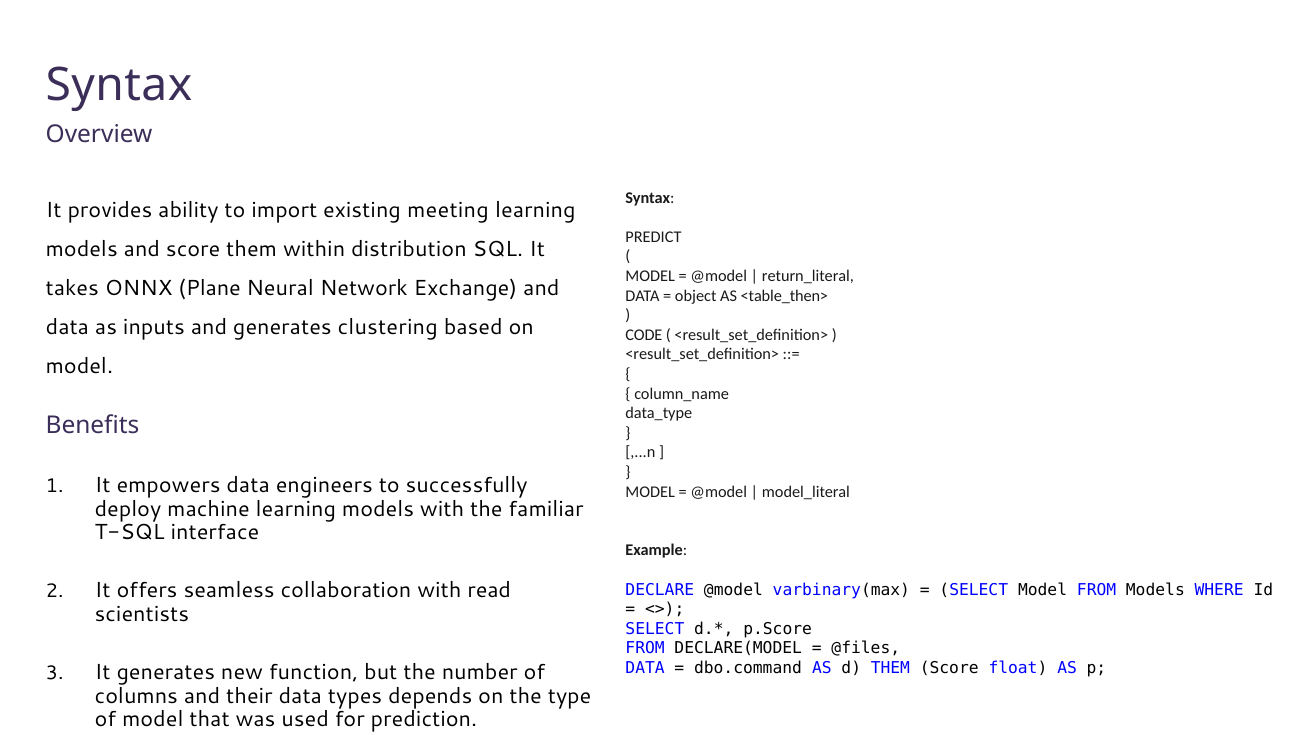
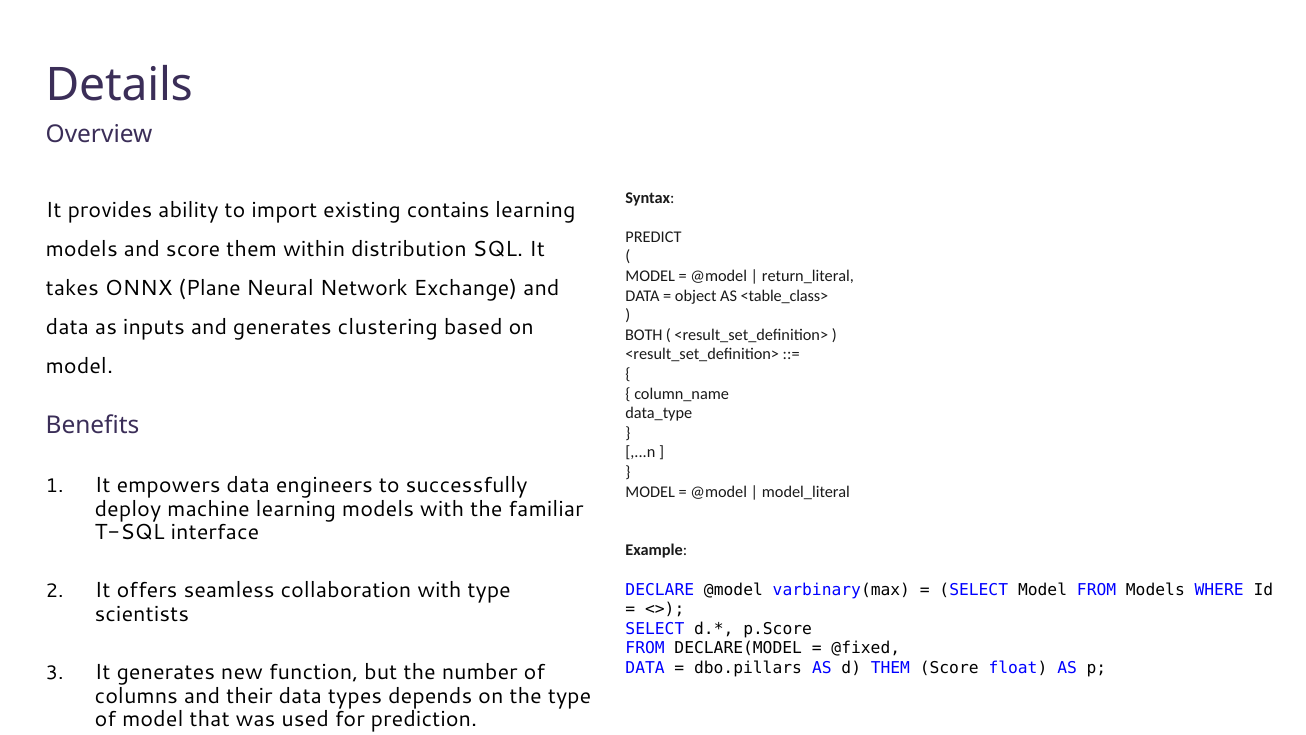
Syntax: Syntax -> Details (119, 85)
meeting: meeting -> contains (448, 210)
<table_then>: <table_then> -> <table_class> (784, 296)
CODE: CODE -> BOTH (644, 335)
with read: read -> type (489, 590)
@files: @files -> @fixed (866, 648)
dbo.command: dbo.command -> dbo.pillars (748, 668)
